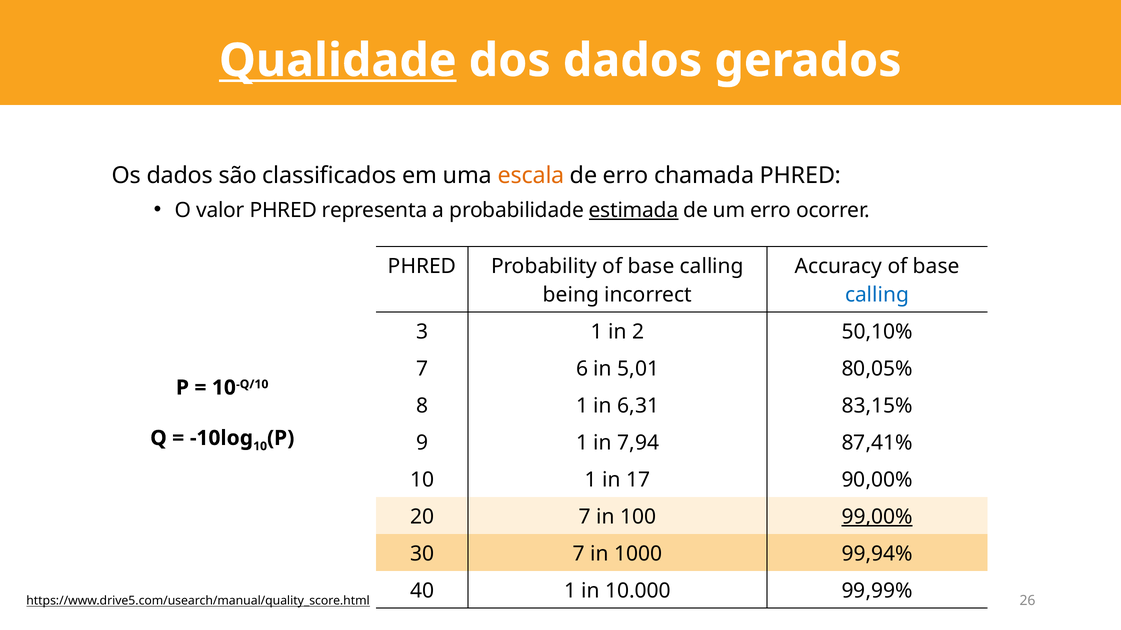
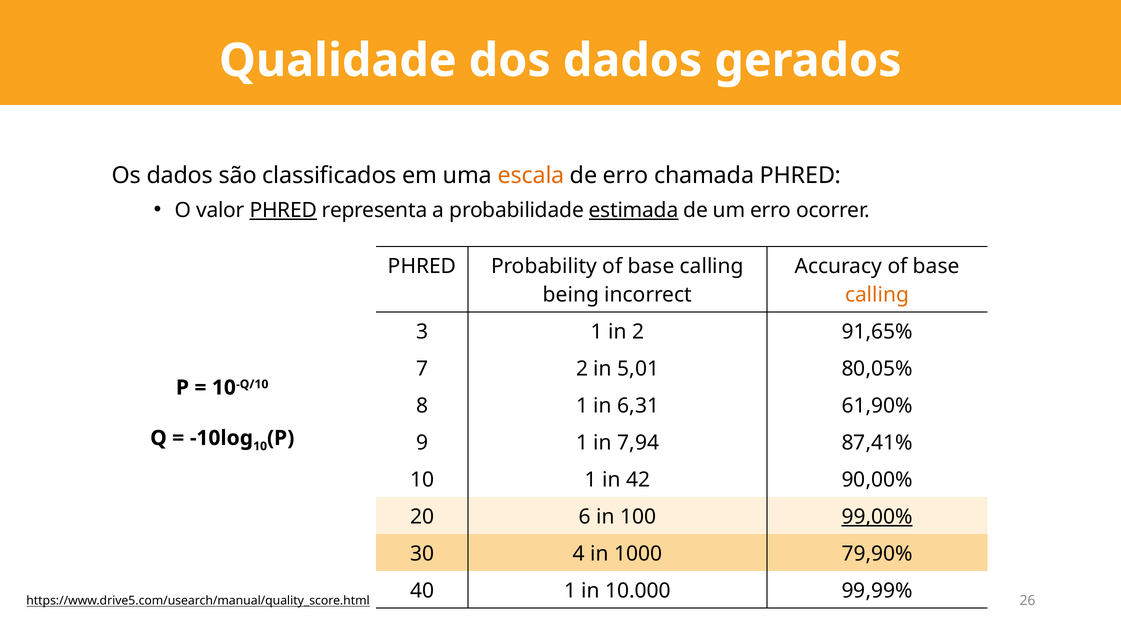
Qualidade underline: present -> none (338, 61)
PHRED underline: none -> present (283, 210)
calling colour: blue -> orange (877, 295)
50,10%: 50,10% -> 91,65% (877, 332)
7 6: 6 -> 2 (582, 369)
83,15%: 83,15% -> 61,90% (877, 406)
17: 17 -> 42 (638, 480)
20 7: 7 -> 6 (585, 517)
30 7: 7 -> 4 (579, 554)
99,94%: 99,94% -> 79,90% (877, 554)
